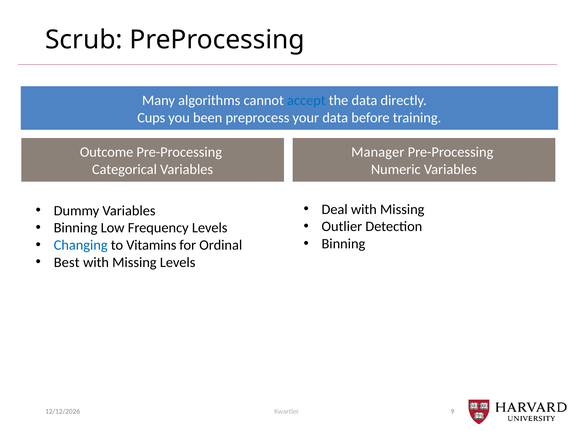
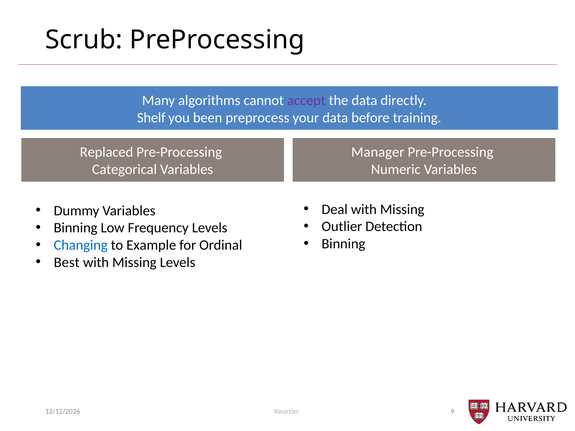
accept colour: blue -> purple (306, 100)
Cups: Cups -> Shelf (151, 118)
Outcome: Outcome -> Replaced (107, 152)
Vitamins: Vitamins -> Example (151, 245)
